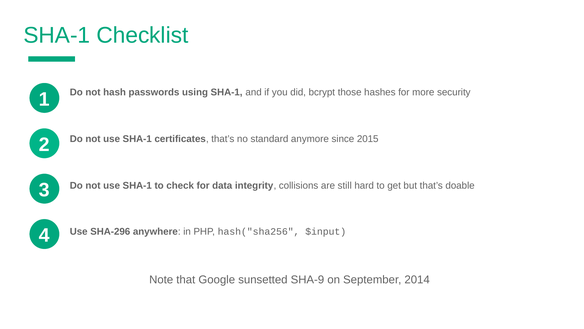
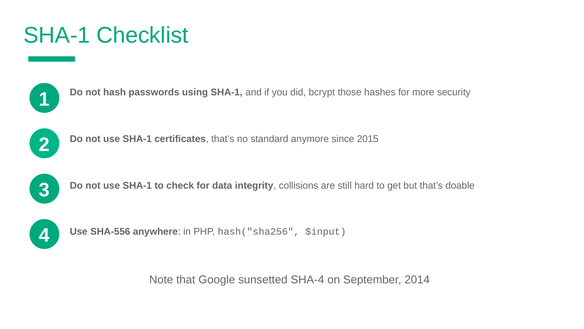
SHA-296: SHA-296 -> SHA-556 (110, 231)
SHA-9: SHA-9 -> SHA-4 (307, 279)
